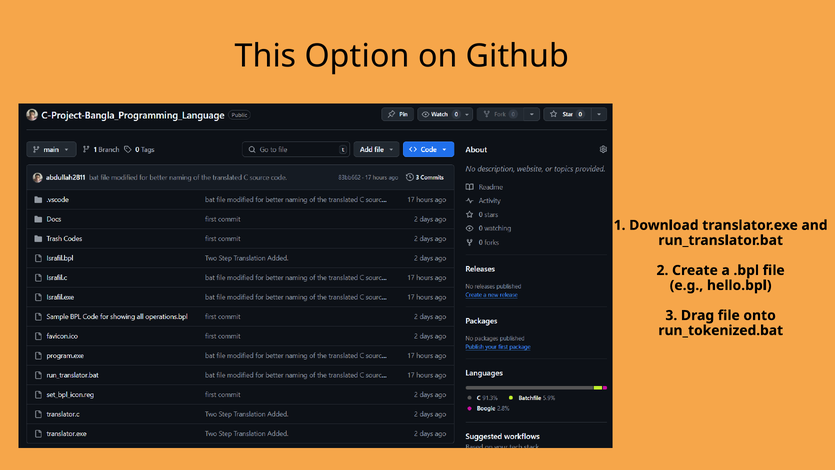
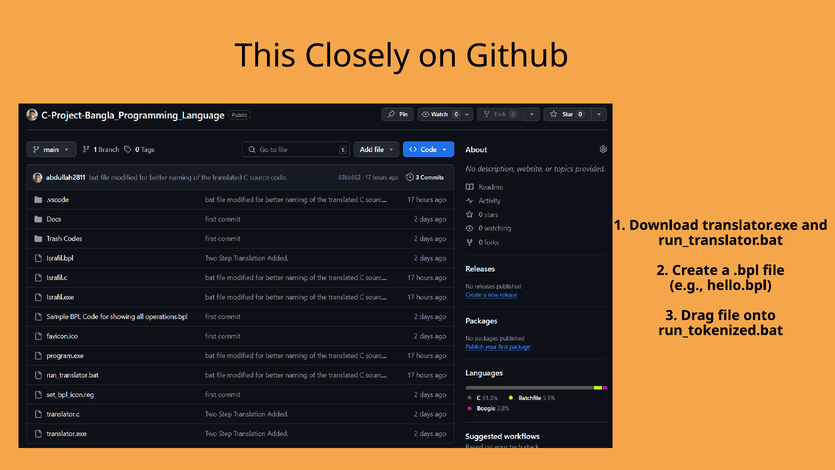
Option: Option -> Closely (357, 56)
